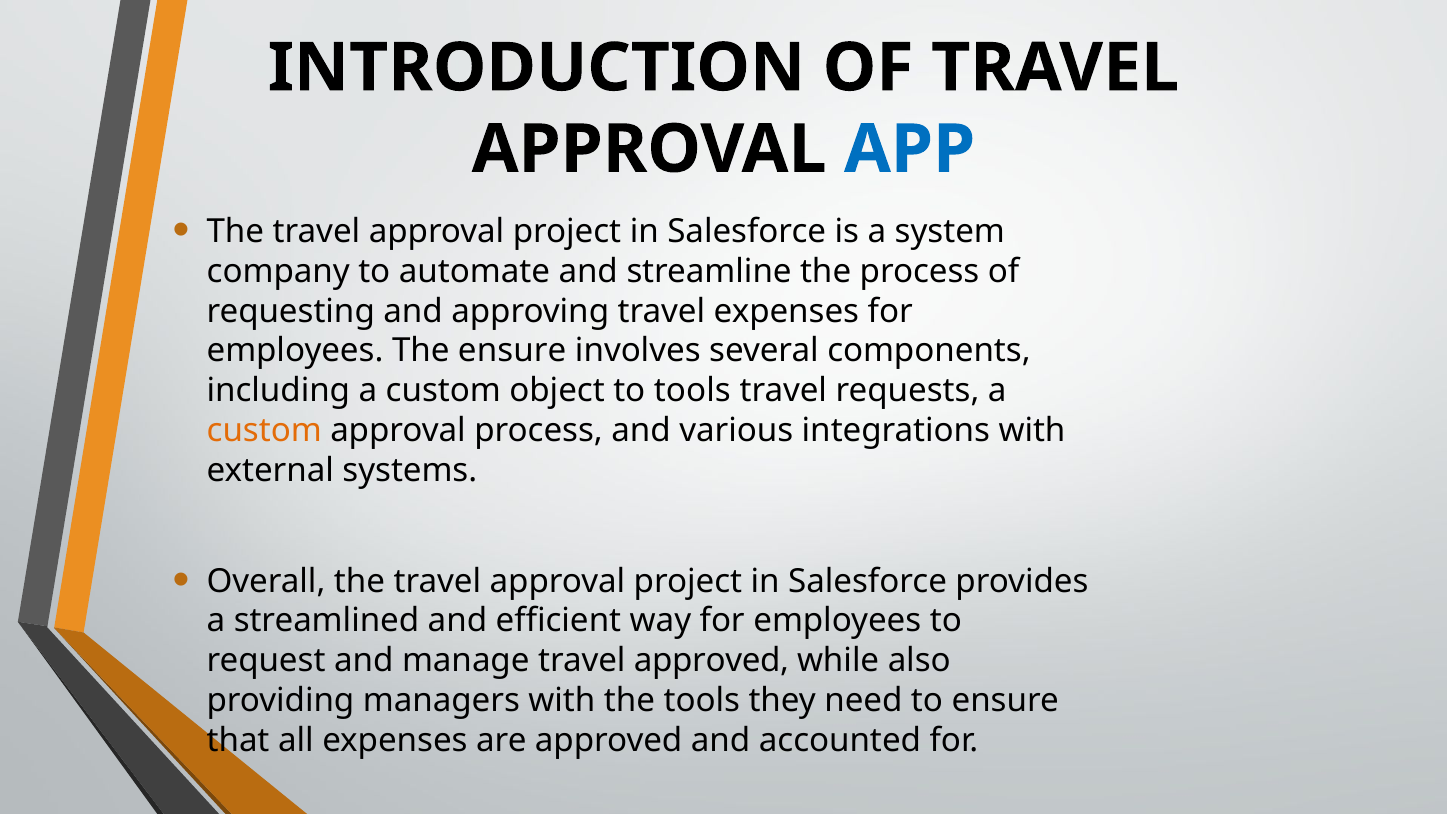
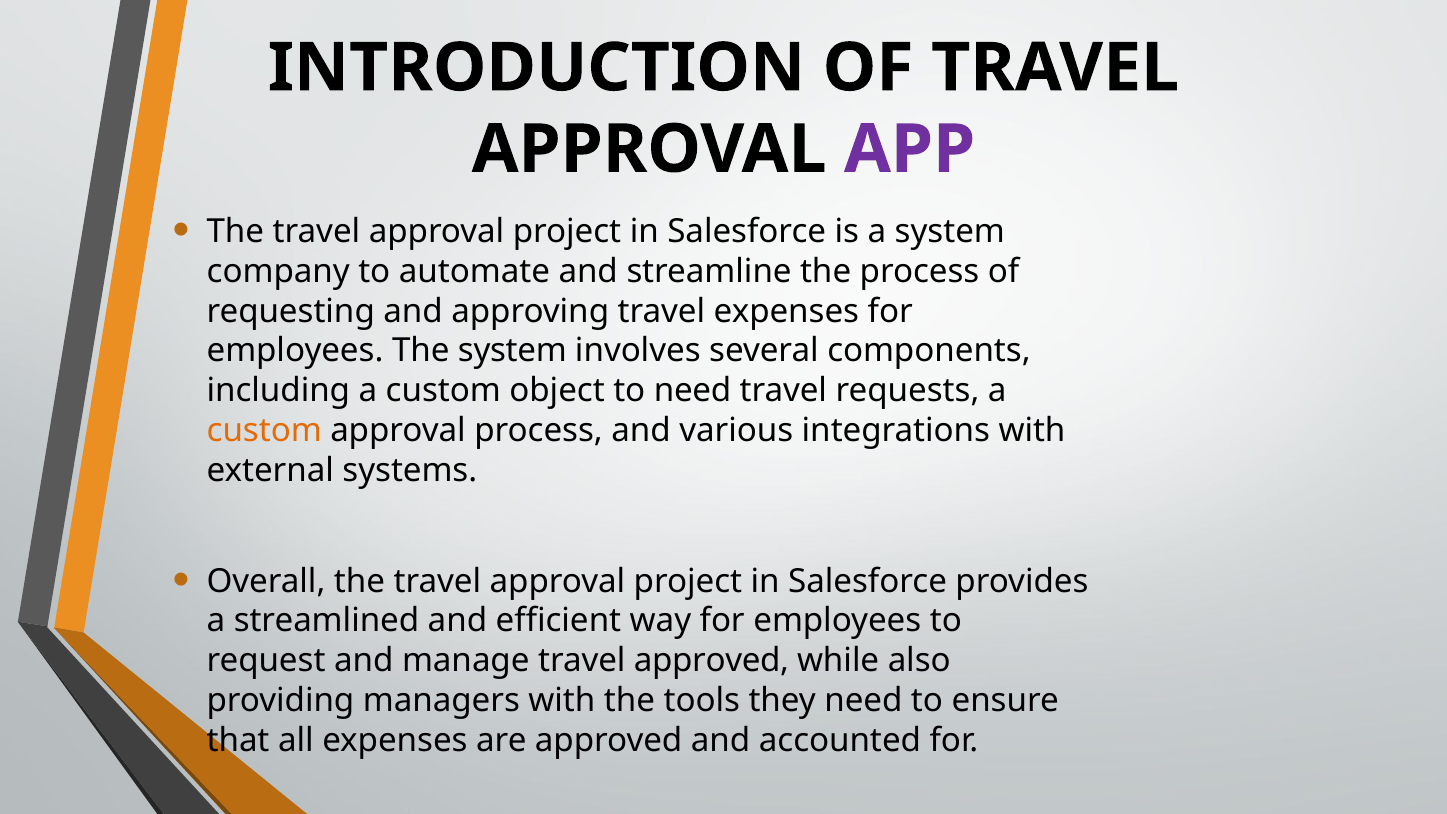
APP colour: blue -> purple (910, 149)
The ensure: ensure -> system (512, 351)
to tools: tools -> need (693, 391)
